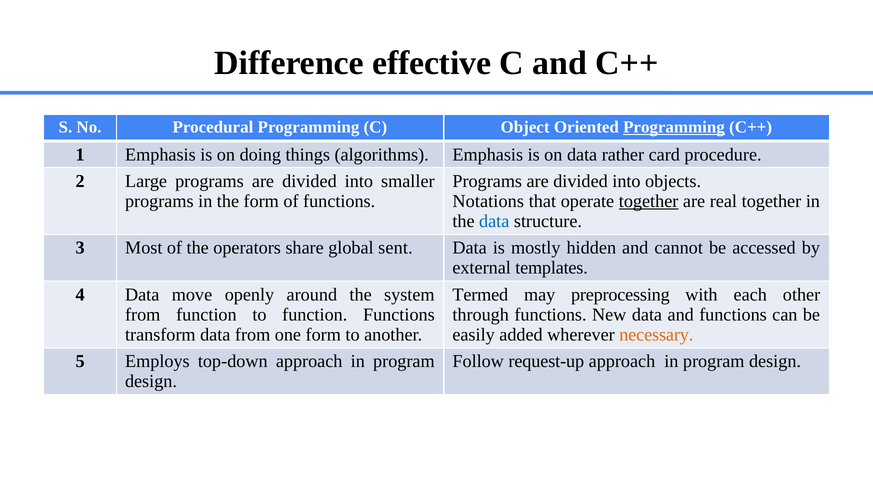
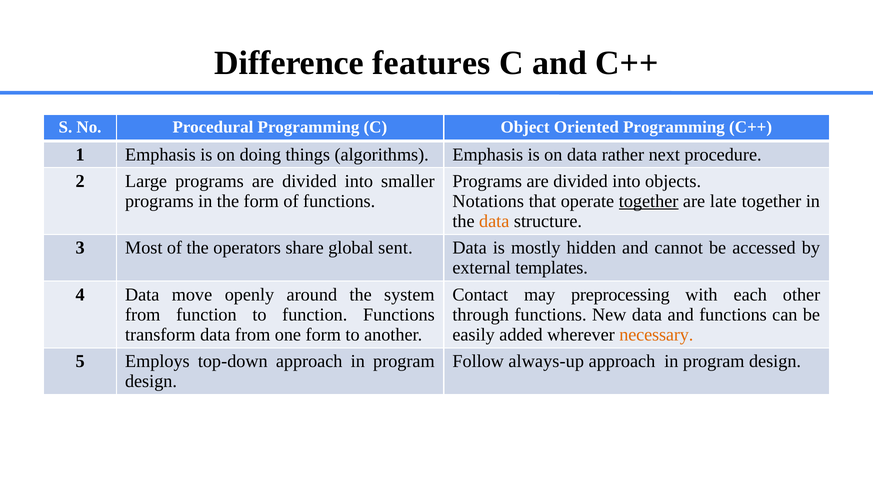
effective: effective -> features (431, 63)
Programming underline: present -> none (674, 127)
card: card -> next (664, 155)
real: real -> late (723, 201)
data colour: blue -> orange (494, 221)
Termed: Termed -> Contact (480, 295)
request-up: request-up -> always-up (546, 361)
